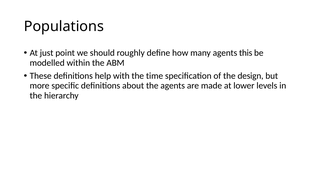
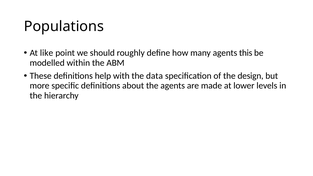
just: just -> like (47, 53)
time: time -> data (154, 76)
